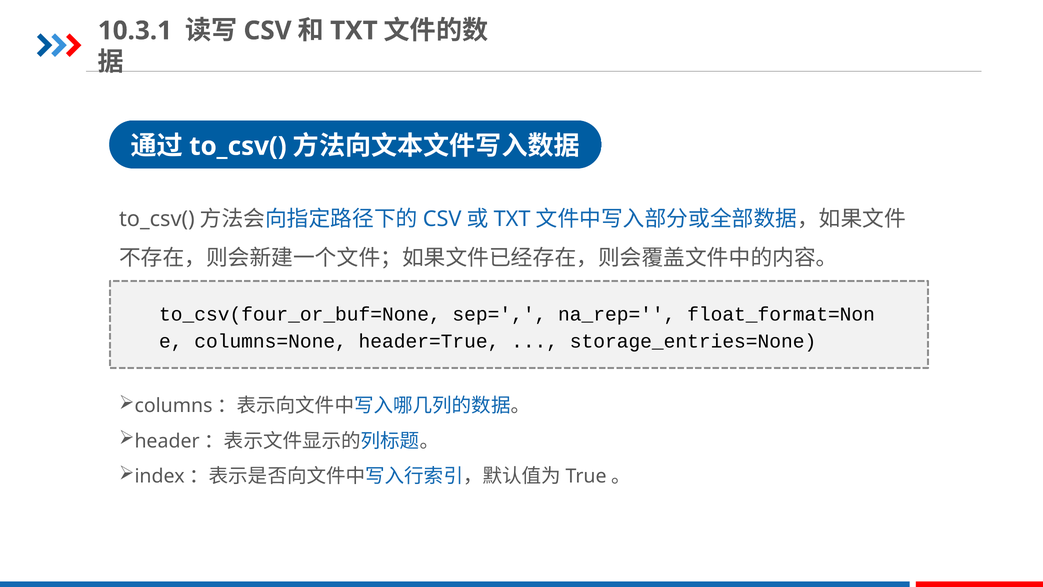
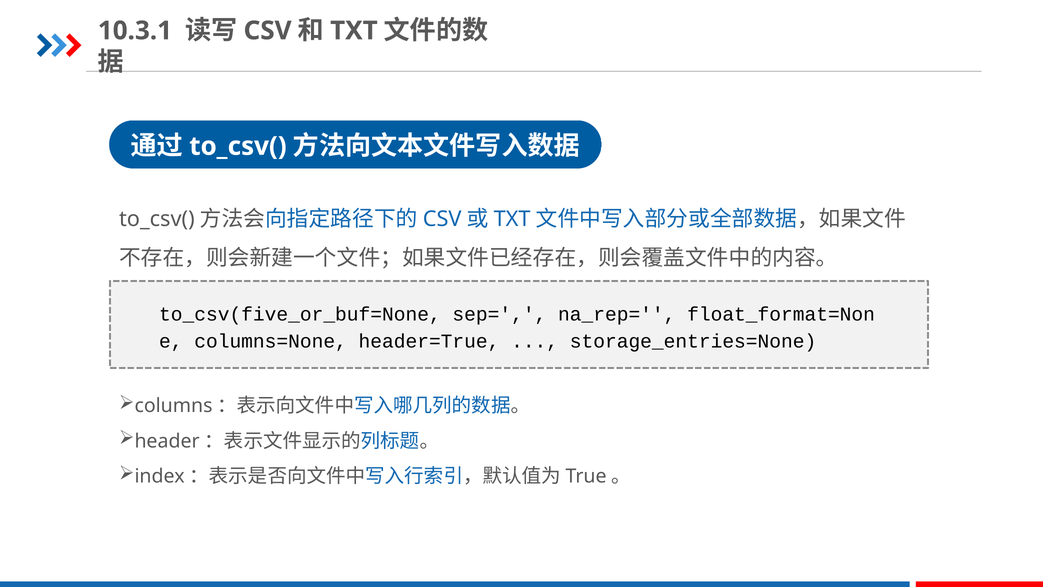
to_csv(four_or_buf=None: to_csv(four_or_buf=None -> to_csv(five_or_buf=None (300, 314)
